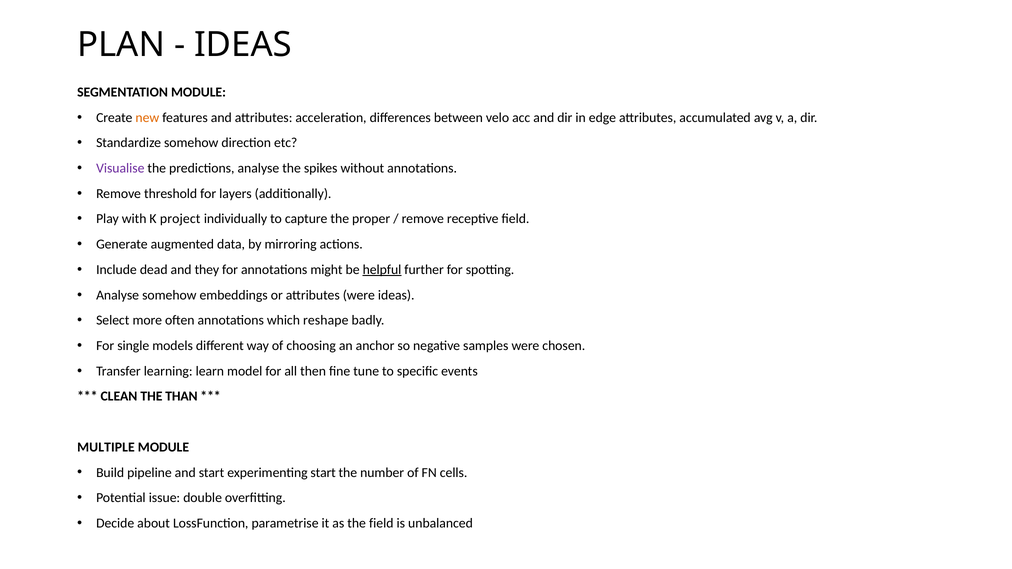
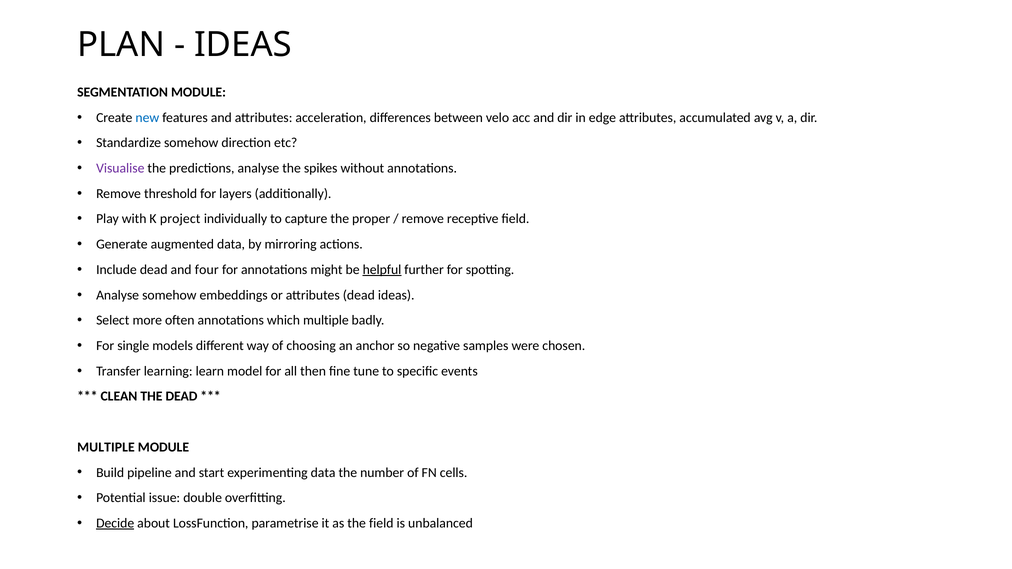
new colour: orange -> blue (147, 118)
they: they -> four (207, 270)
attributes were: were -> dead (359, 295)
which reshape: reshape -> multiple (326, 321)
THE THAN: THAN -> DEAD (181, 397)
experimenting start: start -> data (323, 473)
Decide underline: none -> present (115, 523)
